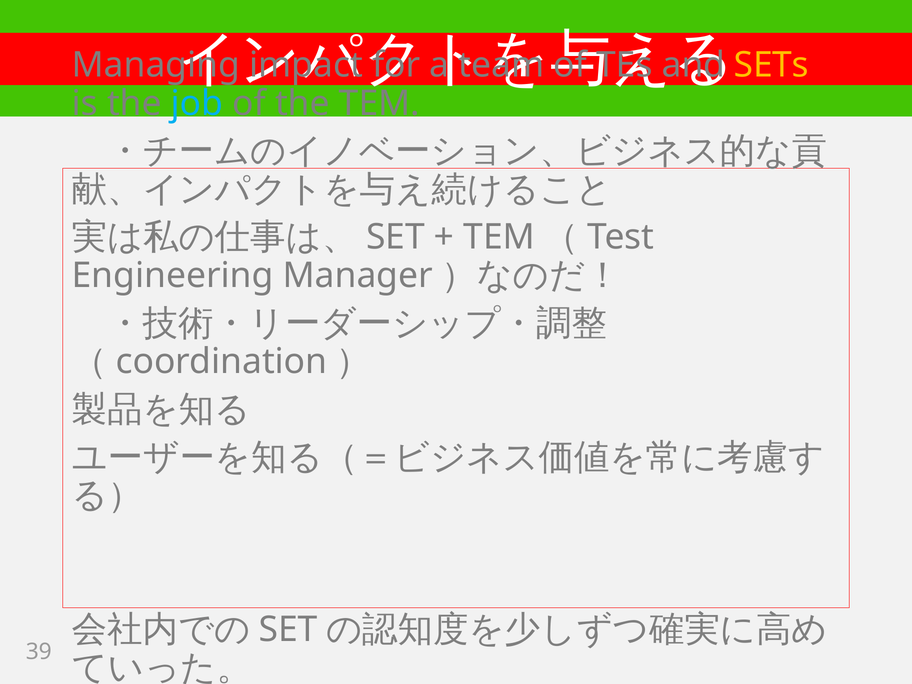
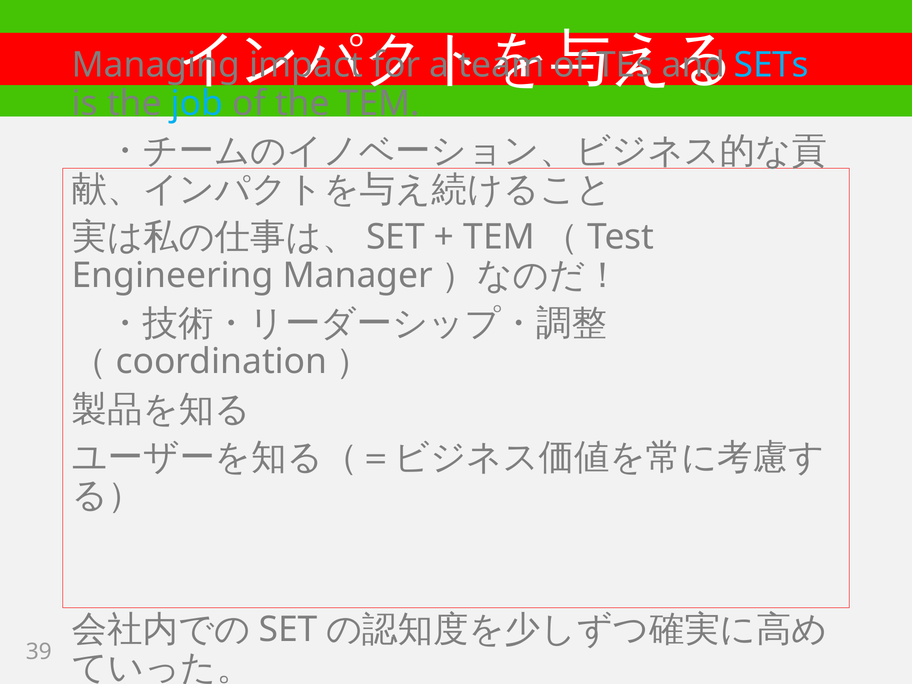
SETs colour: yellow -> light blue (771, 65)
